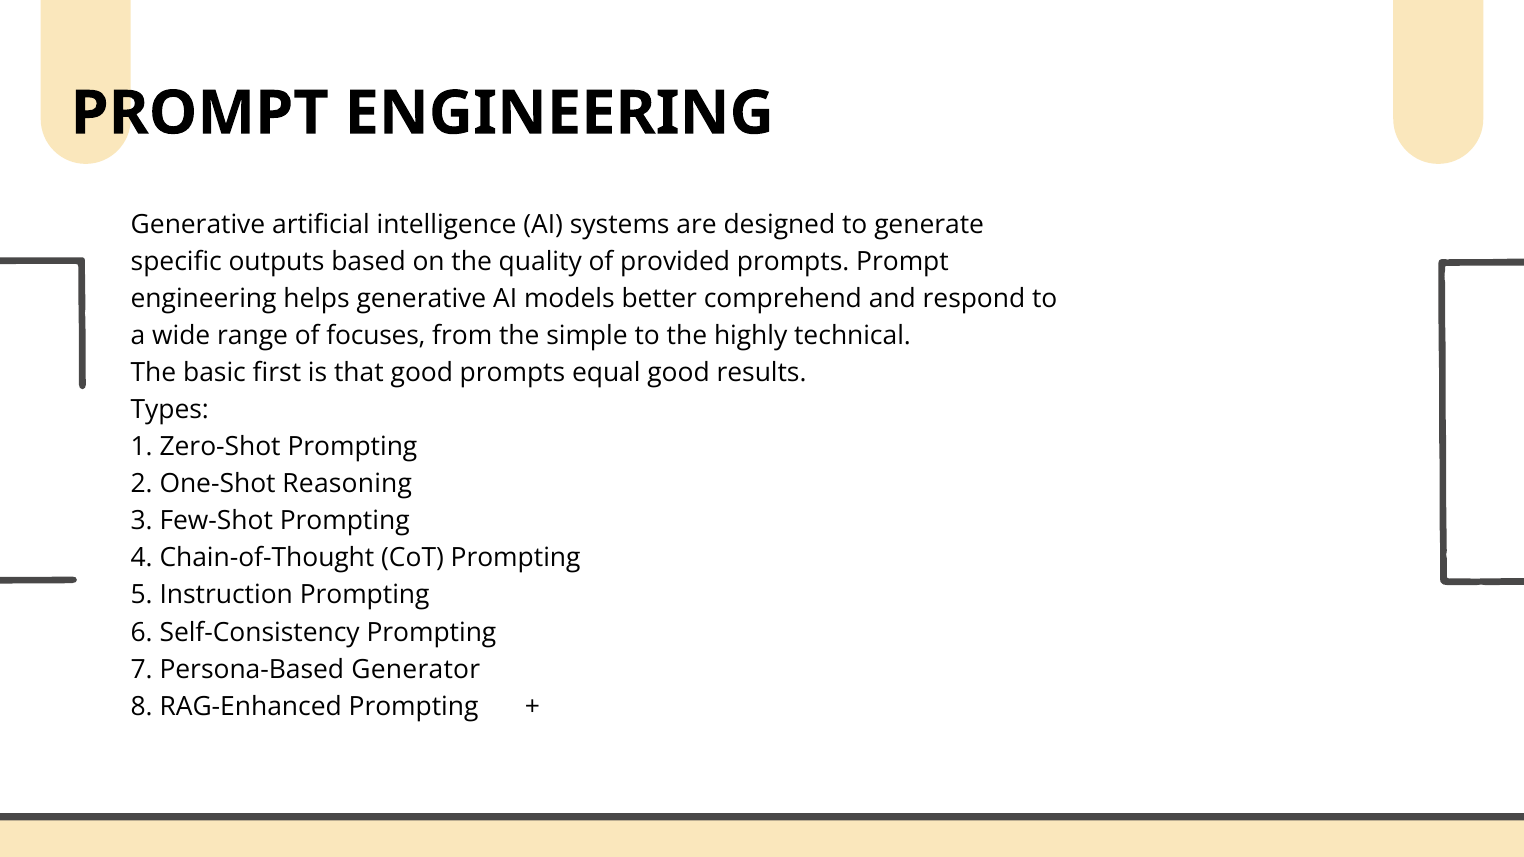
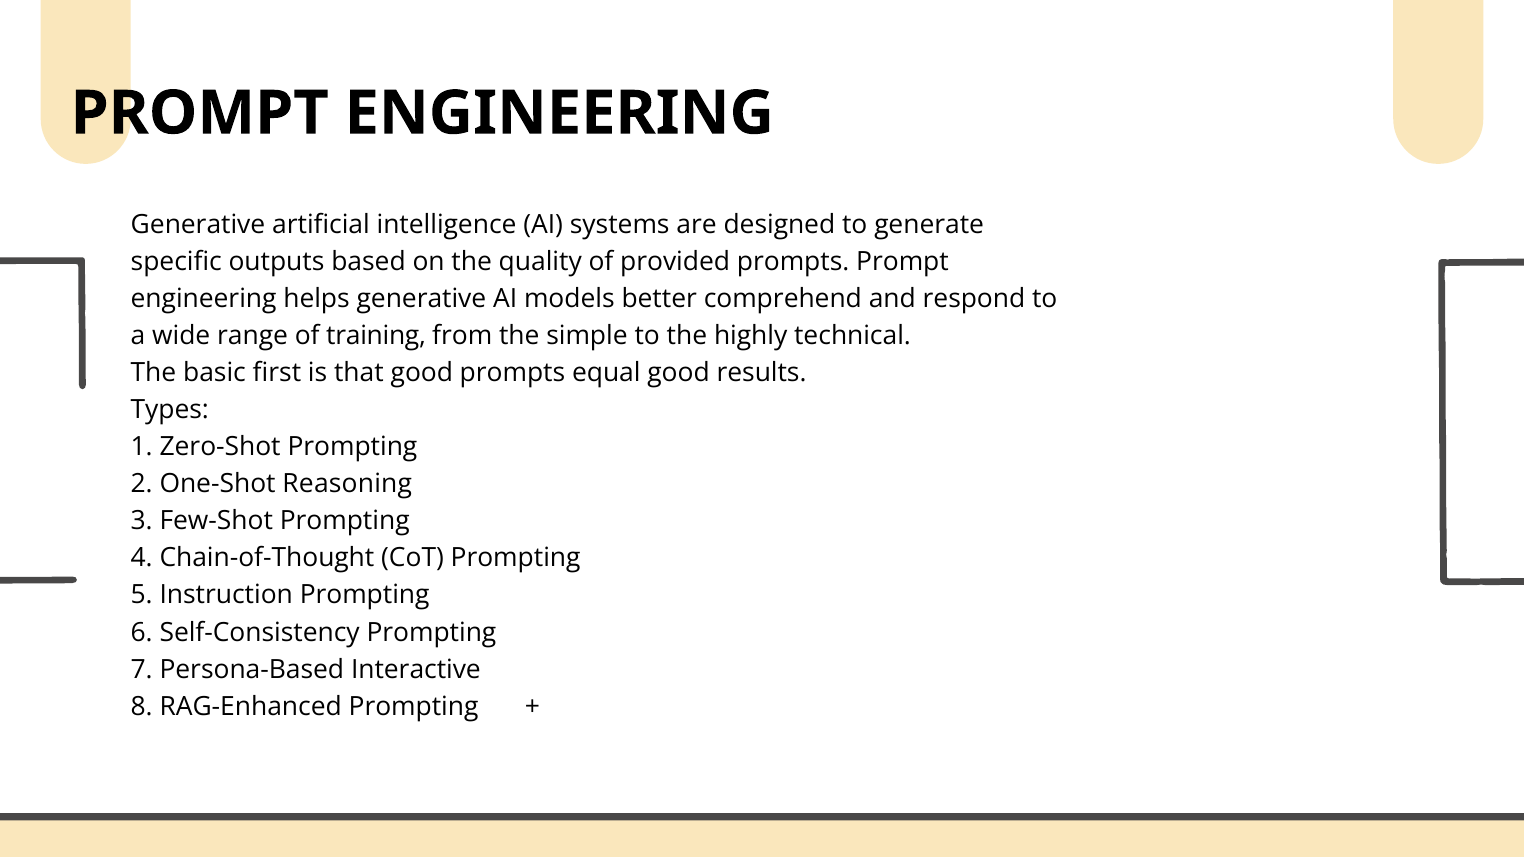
focuses: focuses -> training (376, 336)
Generator: Generator -> Interactive (416, 669)
